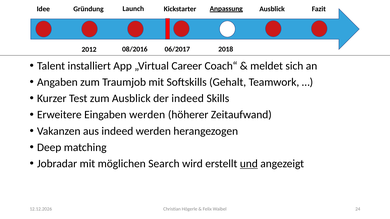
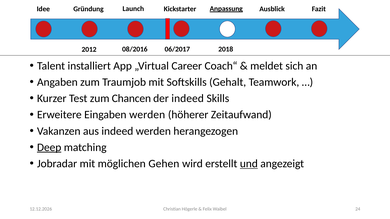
zum Ausblick: Ausblick -> Chancen (131, 99)
Deep underline: none -> present (49, 148)
Search: Search -> Gehen (164, 164)
